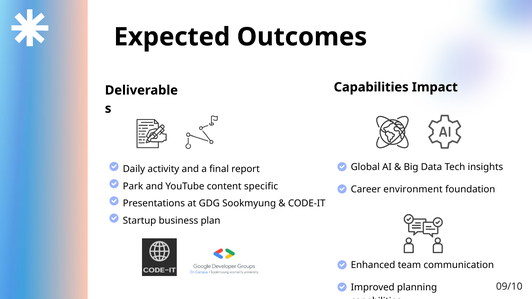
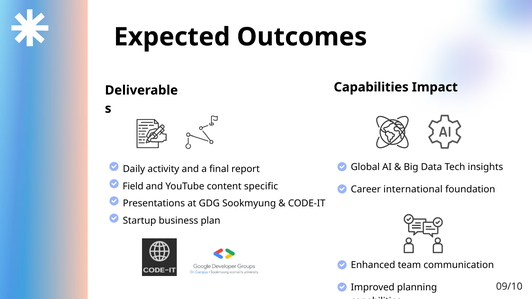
Park: Park -> Field (133, 186)
environment: environment -> international (413, 189)
